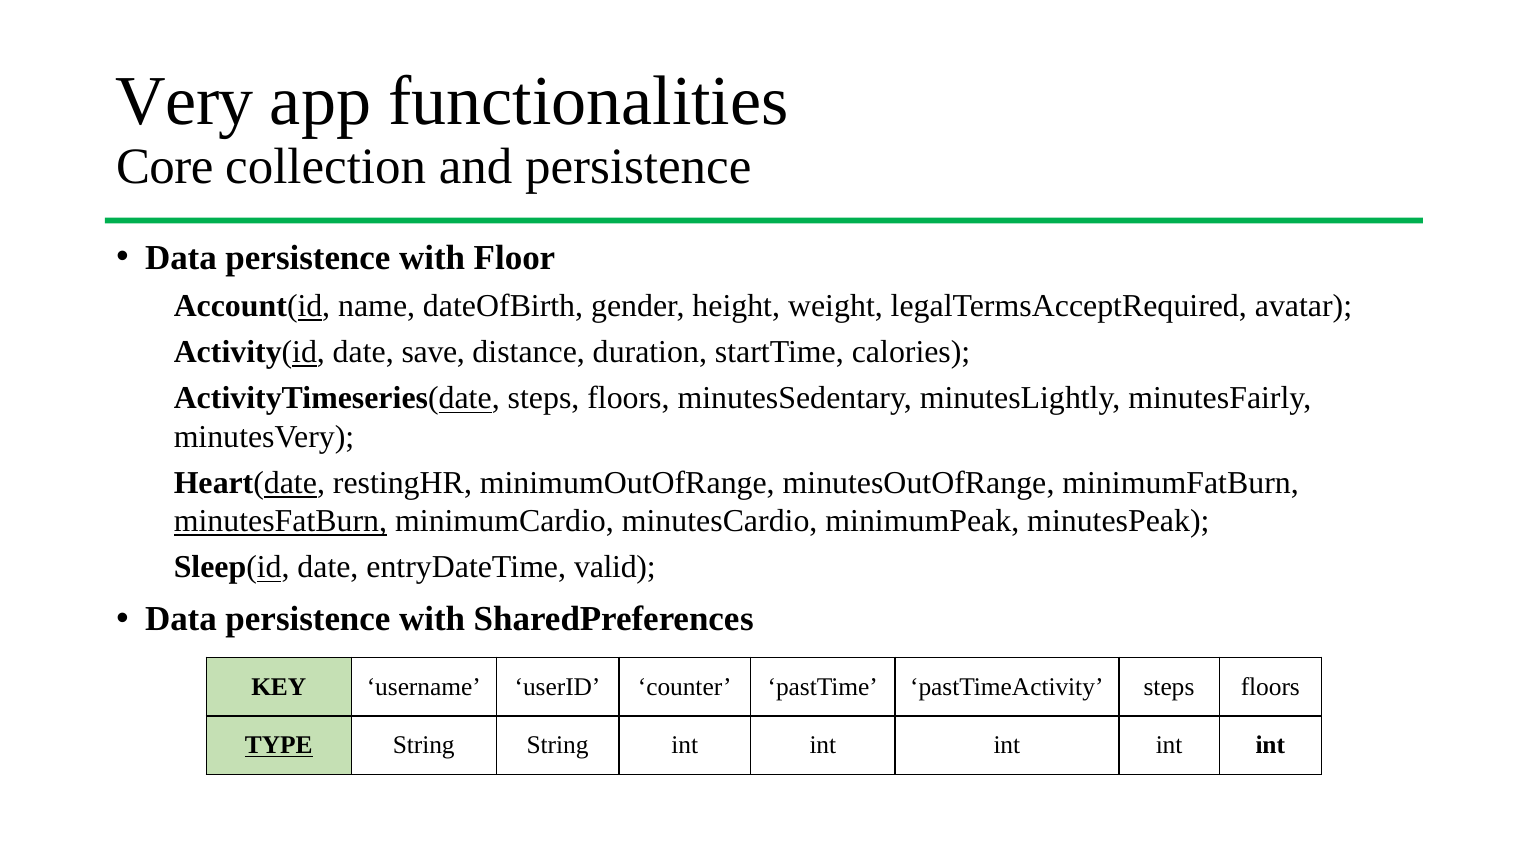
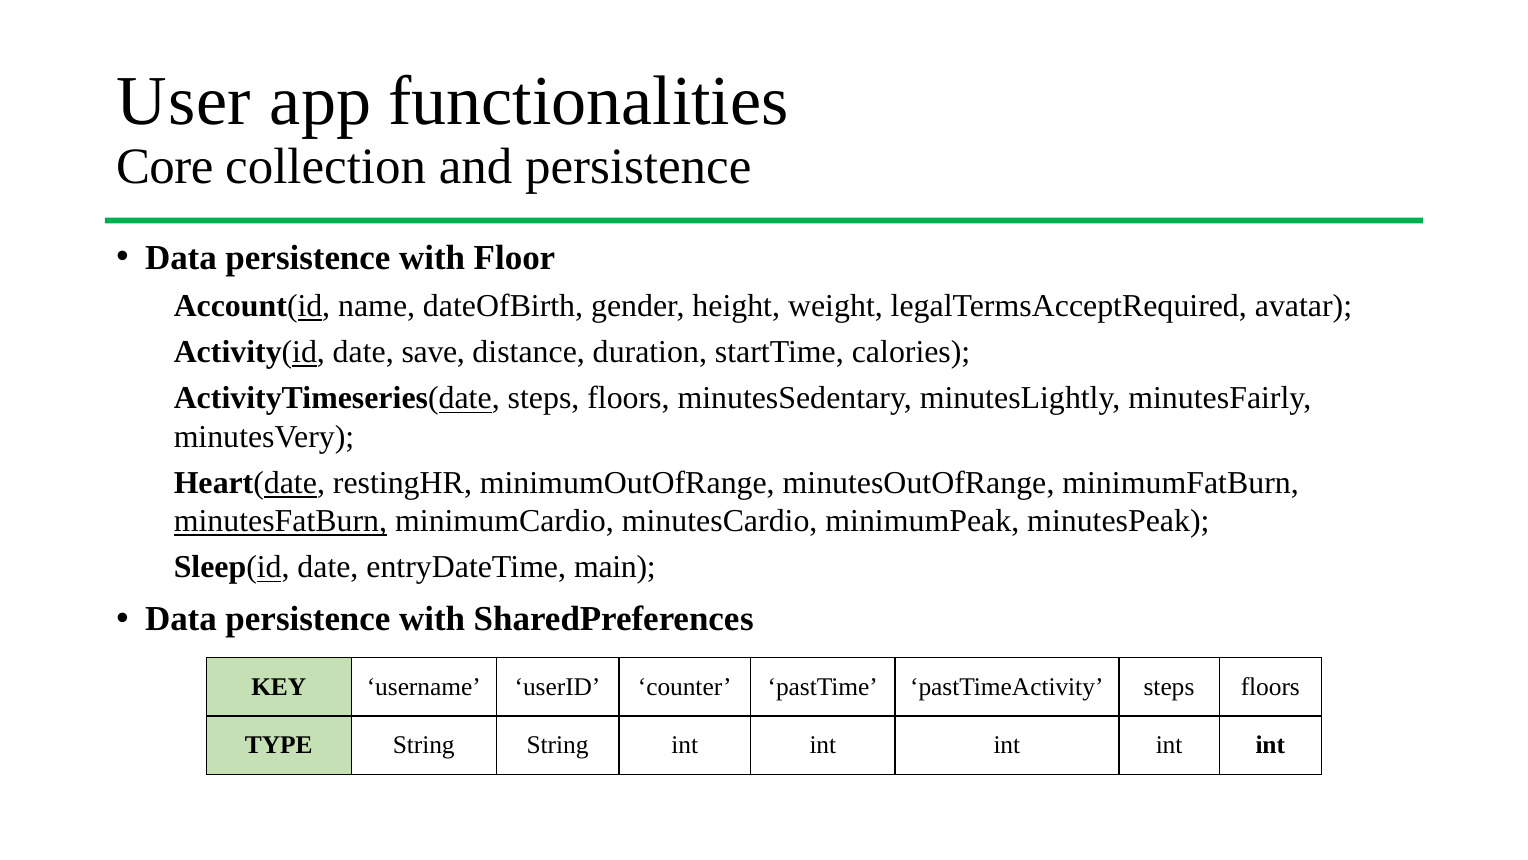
Very: Very -> User (184, 101)
valid: valid -> main (615, 567)
TYPE underline: present -> none (279, 745)
